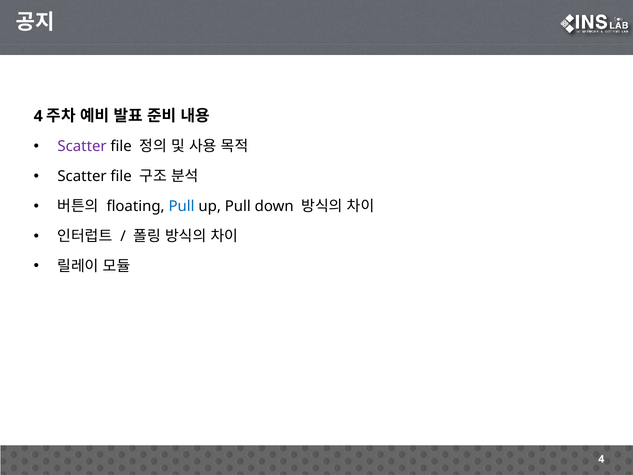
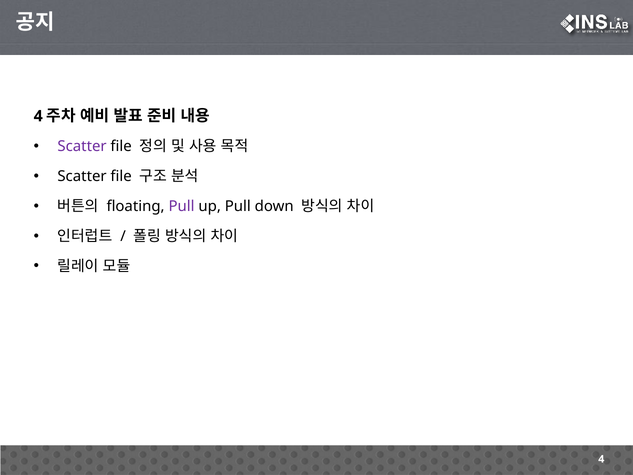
Pull colour: blue -> purple (182, 206)
